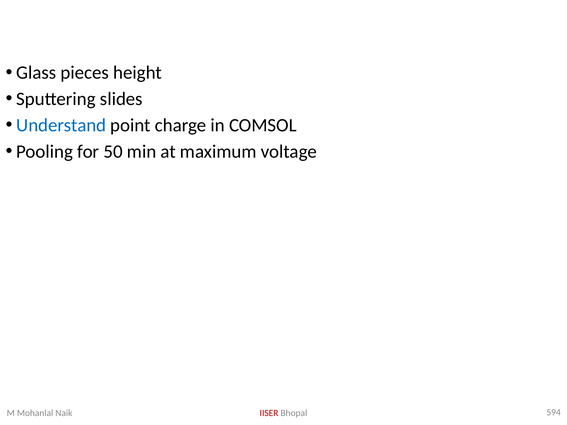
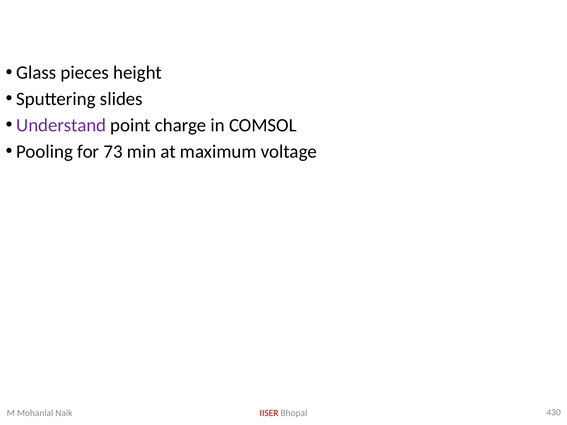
Understand colour: blue -> purple (61, 125)
50: 50 -> 73 (113, 152)
594: 594 -> 430 (554, 413)
